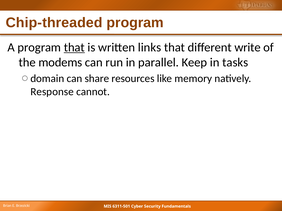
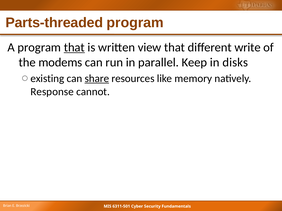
Chip-threaded: Chip-threaded -> Parts-threaded (54, 23)
links: links -> view (150, 47)
tasks: tasks -> disks (235, 62)
domain: domain -> existing (47, 79)
share underline: none -> present (97, 79)
